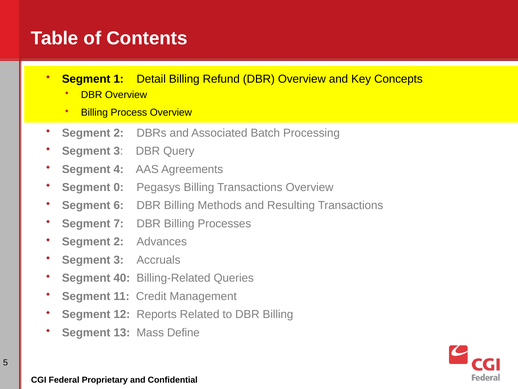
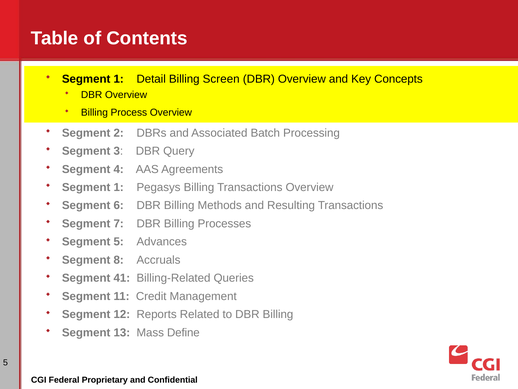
Refund: Refund -> Screen (221, 79)
0: 0 -> 1 (119, 187)
2: 2 -> 5 (119, 242)
3: 3 -> 8 (119, 260)
40: 40 -> 41 (122, 278)
